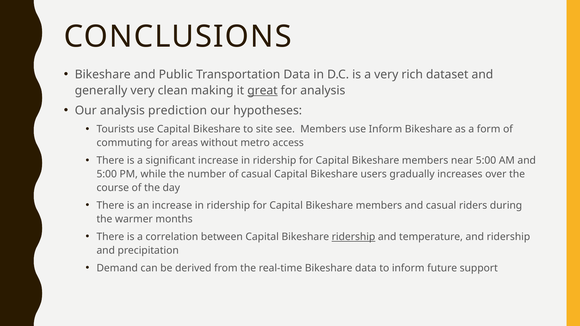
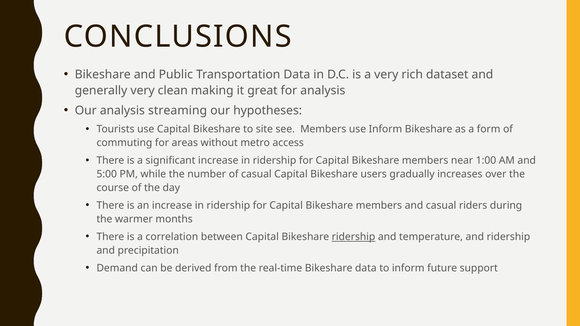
great underline: present -> none (262, 90)
prediction: prediction -> streaming (178, 111)
near 5:00: 5:00 -> 1:00 (486, 161)
